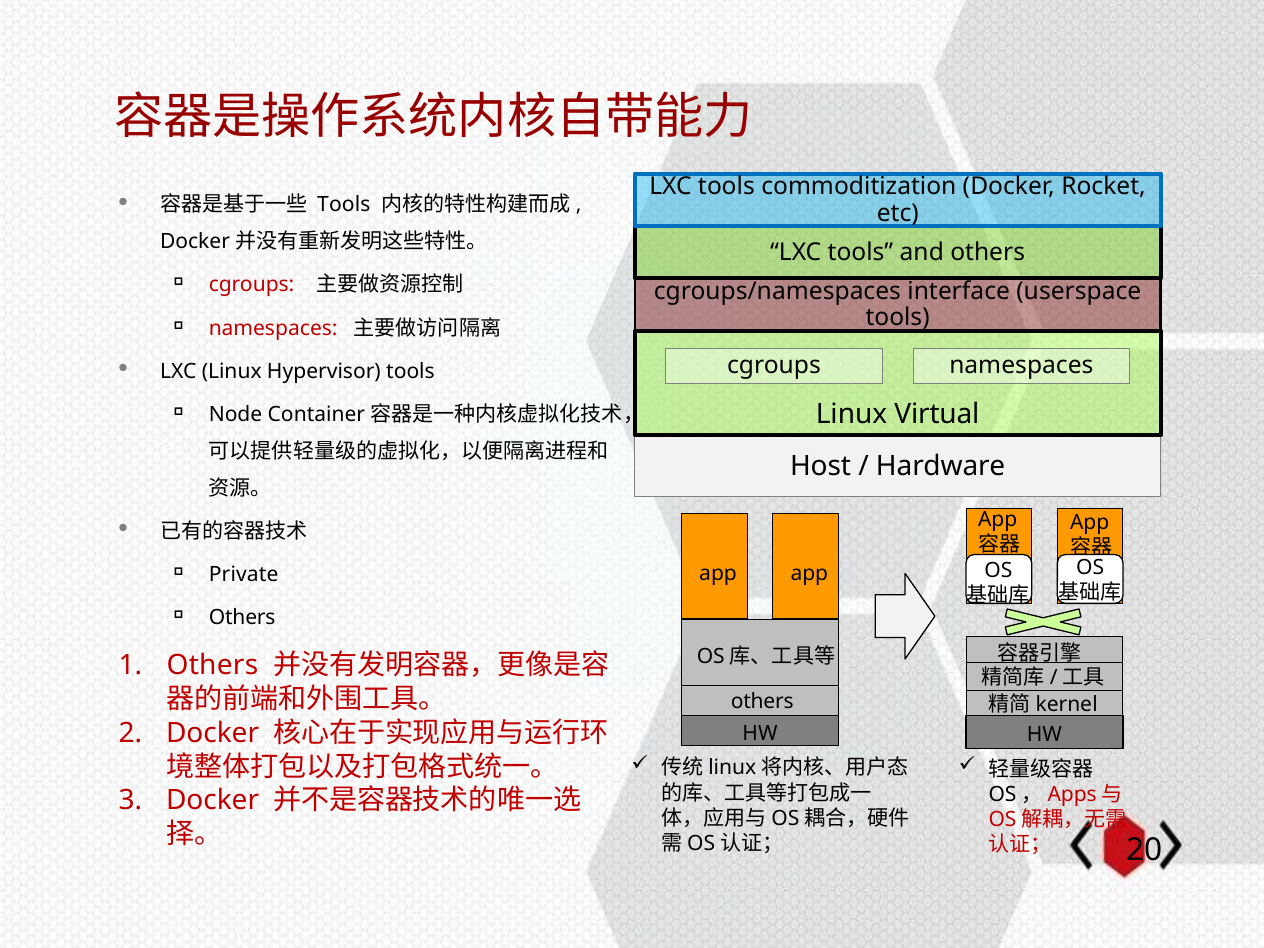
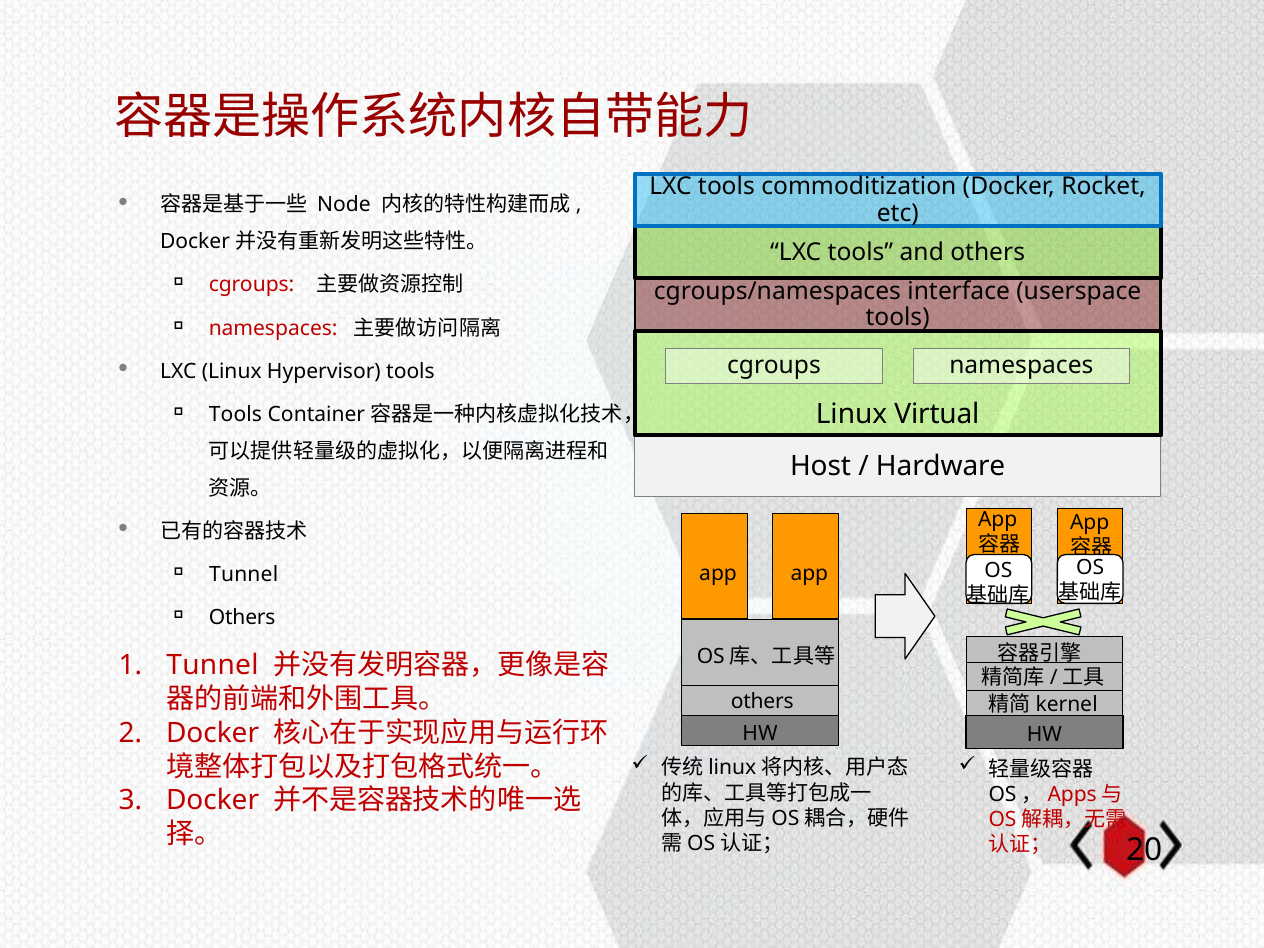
Tools: Tools -> Node (344, 205)
Node: Node -> Tools (235, 414)
Private: Private -> Tunnel (244, 575)
Others: Others -> Tunnel (212, 666)
